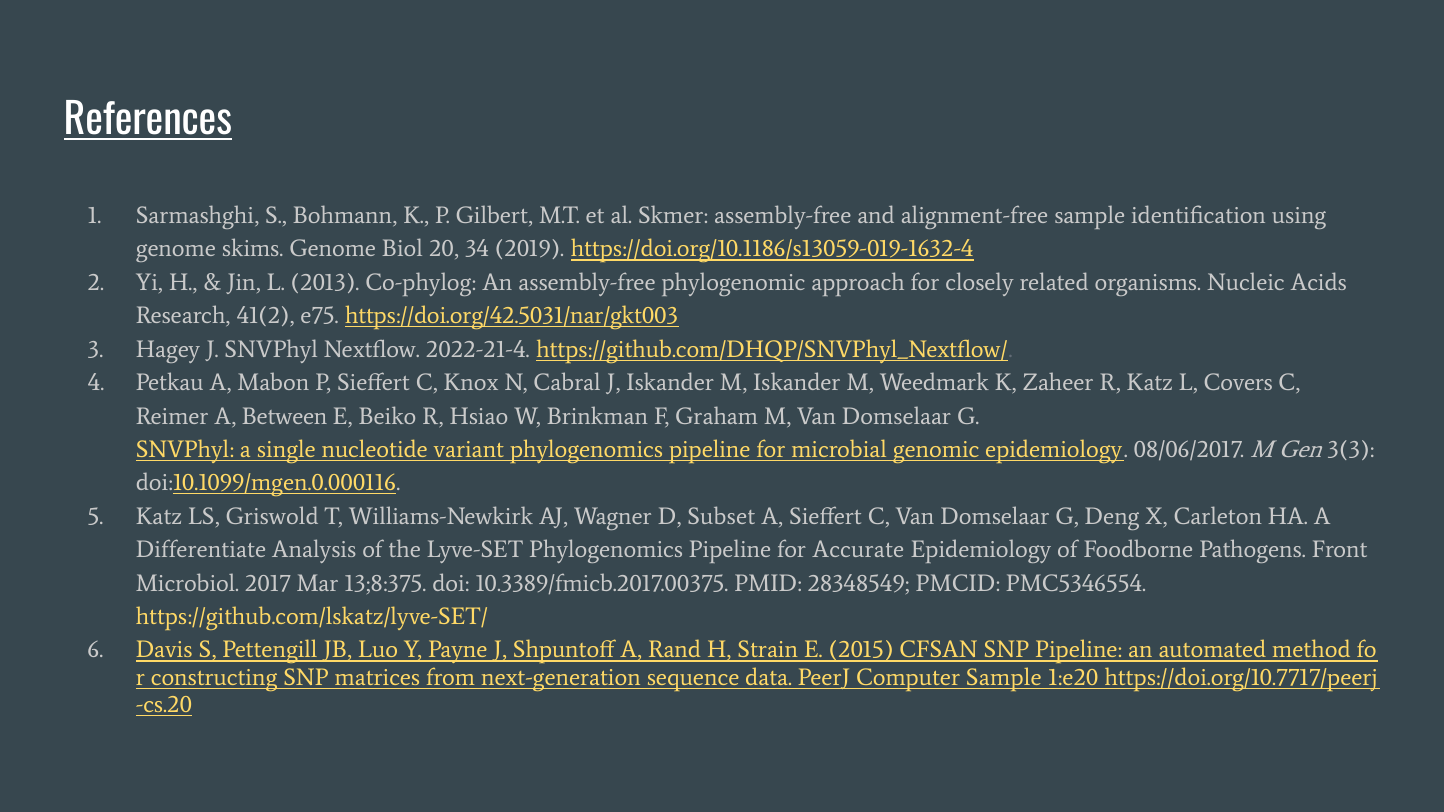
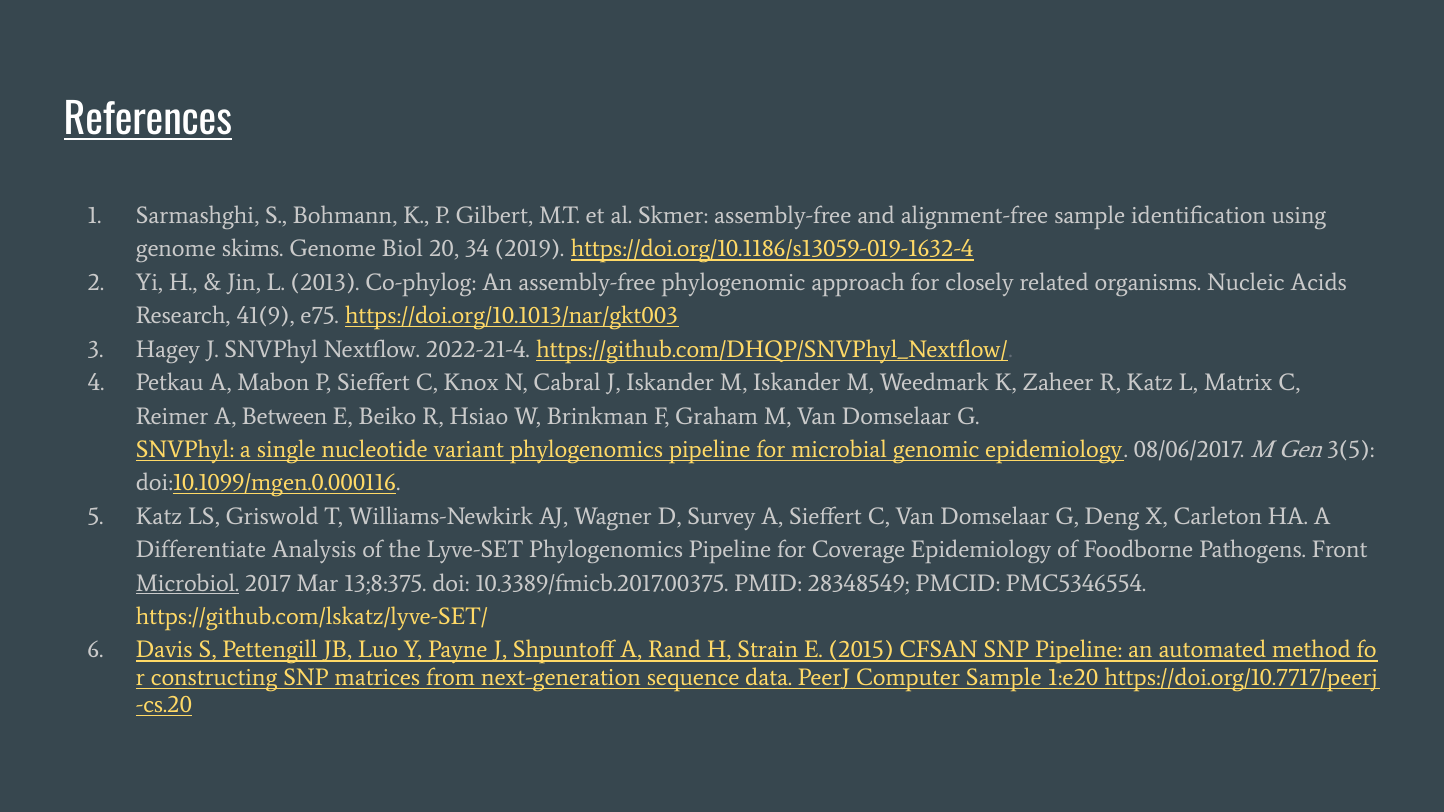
41(2: 41(2 -> 41(9 (265, 316)
https://doi.org/42.5031/nar/gkt003: https://doi.org/42.5031/nar/gkt003 -> https://doi.org/10.1013/nar/gkt003 (512, 316)
Covers: Covers -> Matrix (1238, 383)
3(3: 3(3 -> 3(5 (1351, 450)
Subset: Subset -> Survey (721, 517)
Accurate: Accurate -> Coverage (859, 550)
Microbiol underline: none -> present (188, 583)
